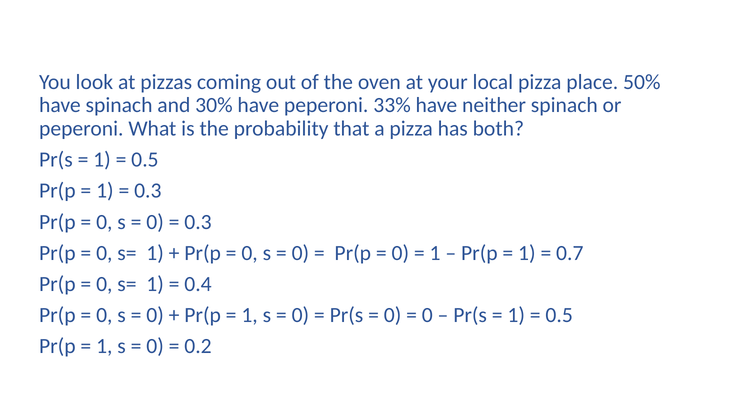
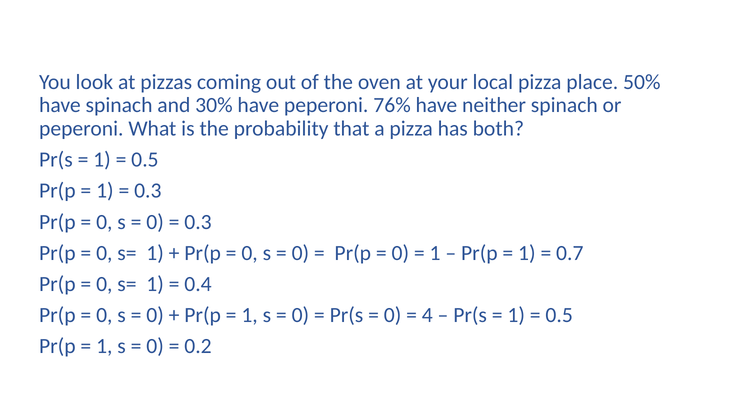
33%: 33% -> 76% (392, 105)
0: 0 -> 4 (427, 315)
